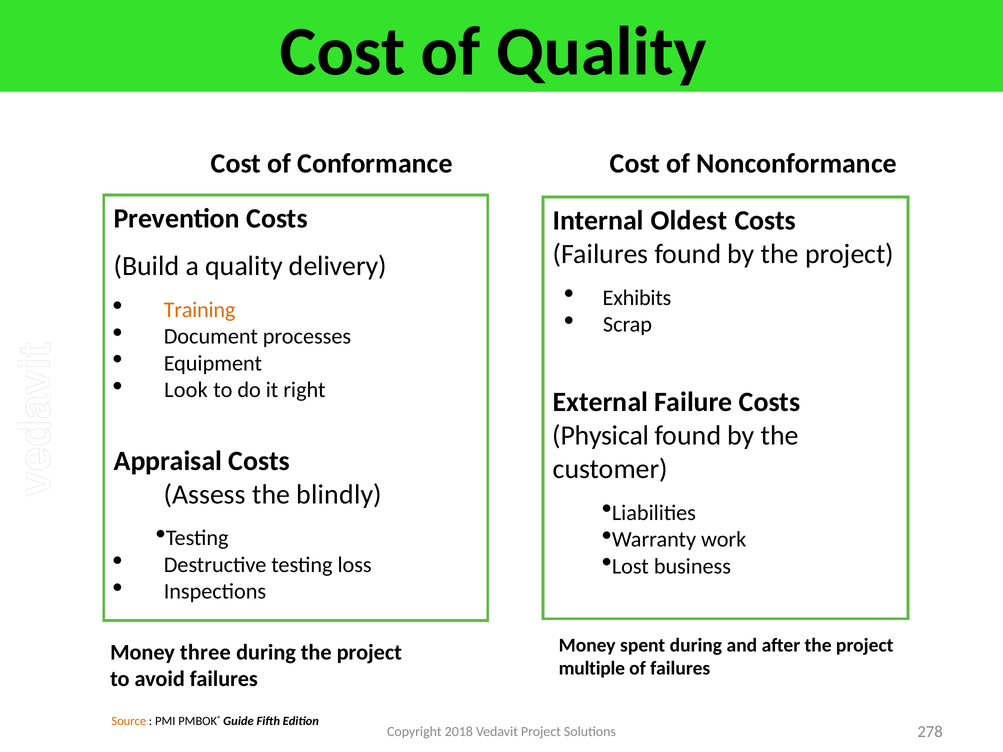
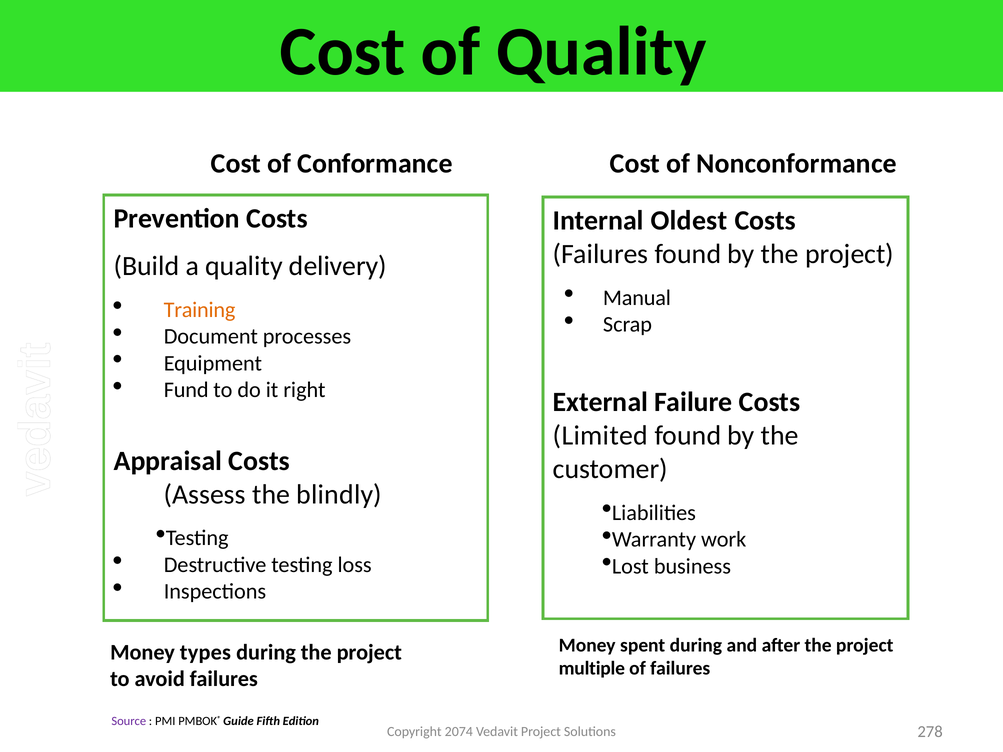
Exhibits: Exhibits -> Manual (637, 298)
Look: Look -> Fund (186, 390)
Physical: Physical -> Limited (600, 436)
three: three -> types (205, 652)
Source colour: orange -> purple (129, 721)
2018: 2018 -> 2074 (459, 732)
